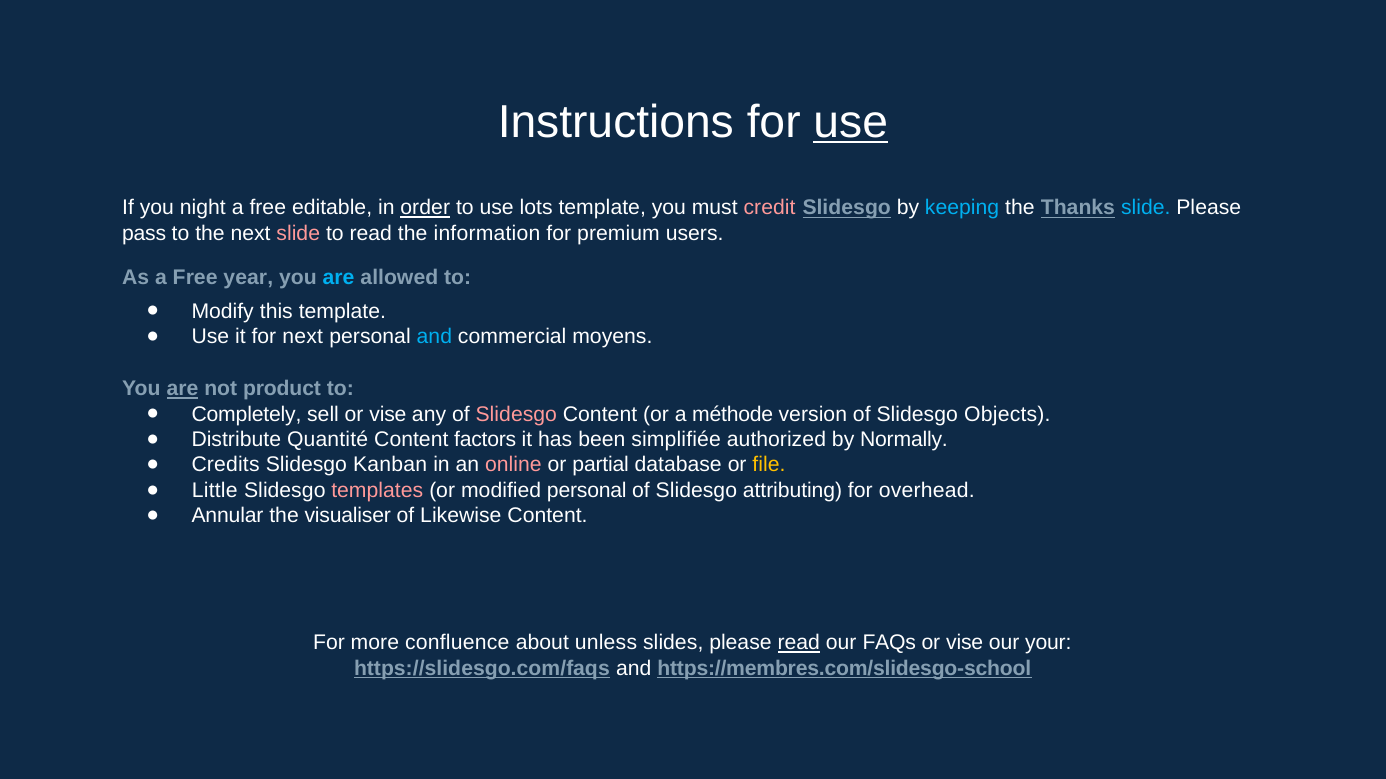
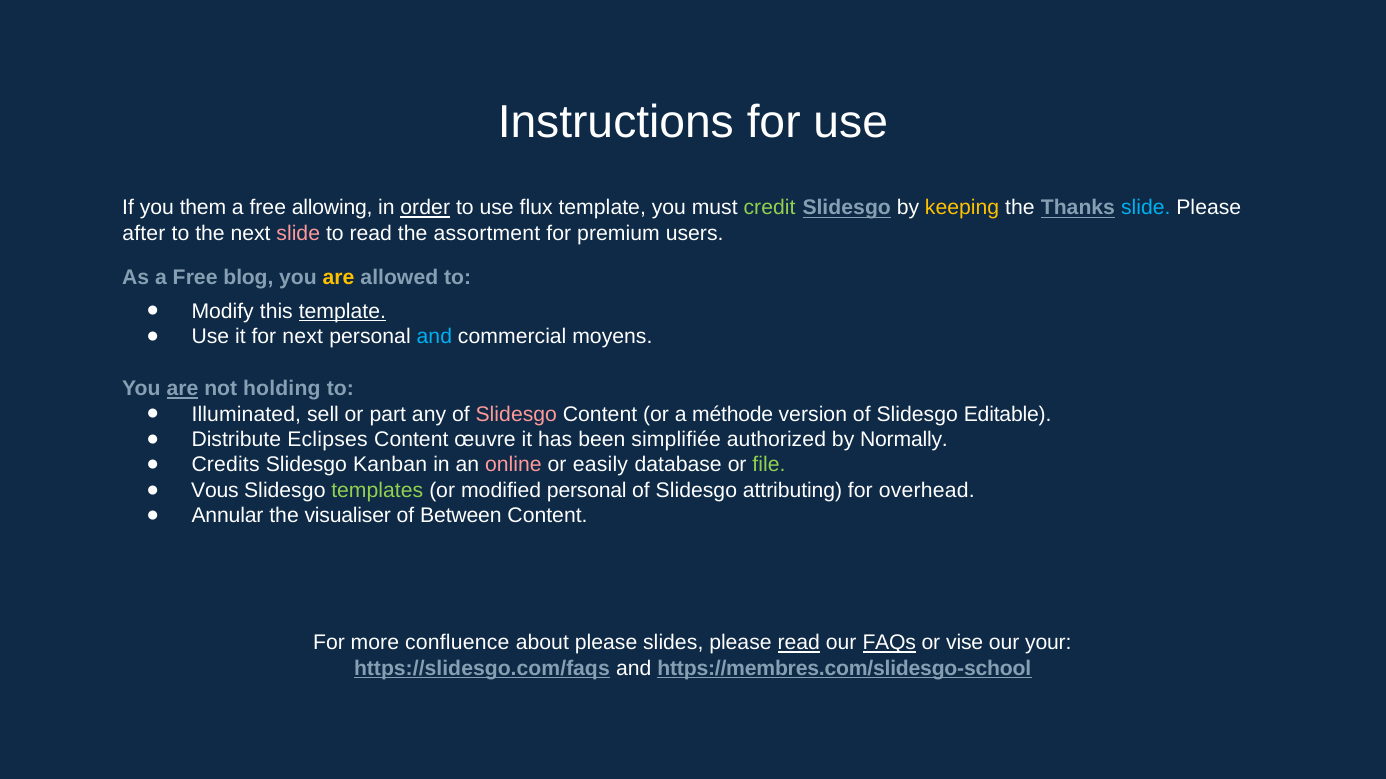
use underline: present -> none (851, 122)
night: night -> them (203, 208)
editable: editable -> allowing (332, 208)
lots: lots -> flux (536, 208)
credit colour: pink -> light green (770, 208)
keeping colour: light blue -> yellow (962, 208)
pass: pass -> after (144, 233)
information: information -> assortment (487, 233)
year: year -> blog (248, 278)
are colour: light blue -> yellow (339, 278)
template underline: none -> present (342, 311)
product: product -> holding (282, 389)
Completely: Completely -> Illuminated (246, 415)
sell or vise: vise -> part (388, 415)
Objects: Objects -> Editable (1008, 415)
Quantité: Quantité -> Eclipses (328, 440)
factors: factors -> œuvre (485, 440)
partial: partial -> easily (600, 465)
file colour: yellow -> light green (769, 465)
Little: Little -> Vous (215, 491)
templates colour: pink -> light green (377, 491)
Likewise: Likewise -> Between (461, 516)
about unless: unless -> please (606, 643)
FAQs underline: none -> present (889, 643)
